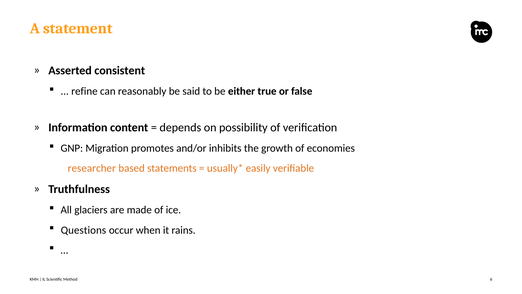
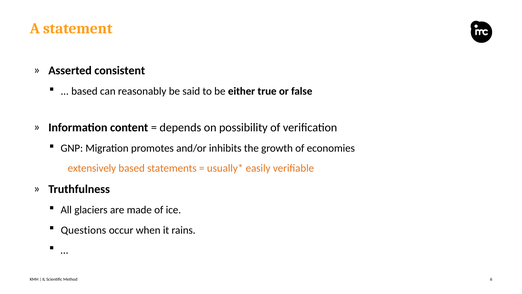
refine: refine -> based (84, 91)
researcher: researcher -> extensively (92, 168)
